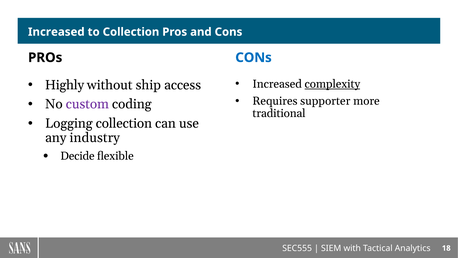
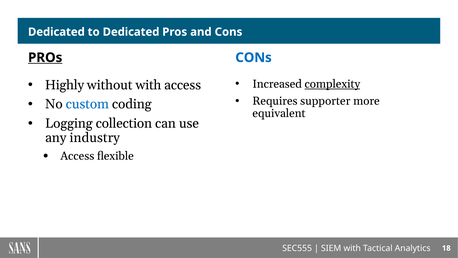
Increased: Increased -> Dedicated (56, 32)
to Collection: Collection -> Dedicated (131, 32)
PROs underline: none -> present (45, 58)
without ship: ship -> with (148, 85)
custom colour: purple -> blue (87, 104)
traditional: traditional -> equivalent (279, 113)
Decide: Decide -> Access (77, 156)
